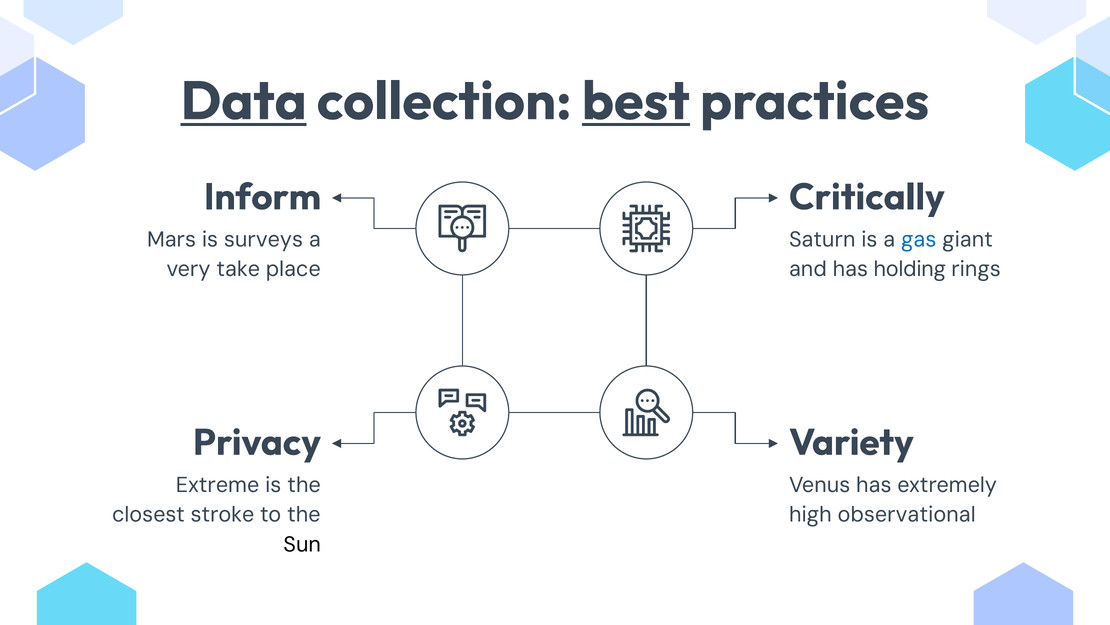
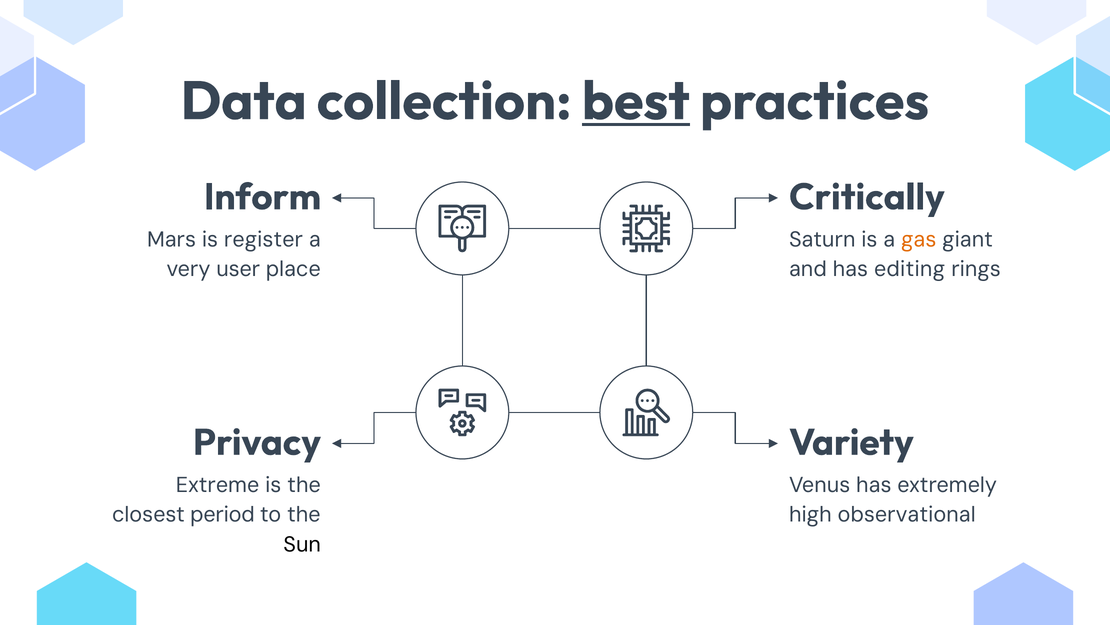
Data underline: present -> none (244, 101)
surveys: surveys -> register (263, 239)
gas colour: blue -> orange (919, 239)
take: take -> user (238, 269)
holding: holding -> editing (910, 269)
stroke: stroke -> period (222, 514)
